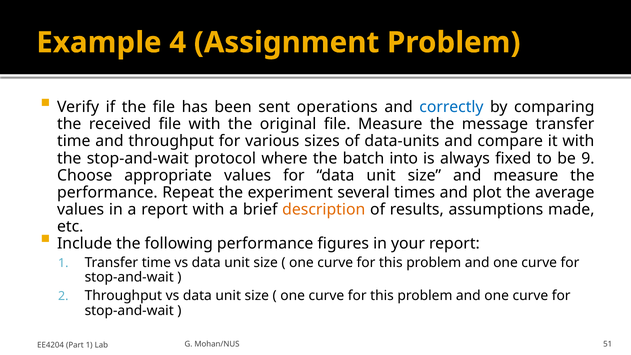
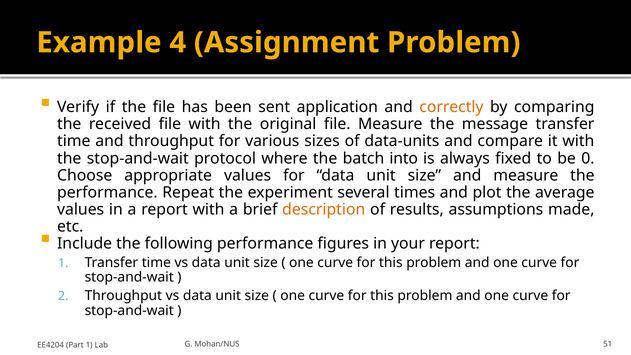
operations: operations -> application (337, 107)
correctly colour: blue -> orange (451, 107)
9: 9 -> 0 (588, 158)
